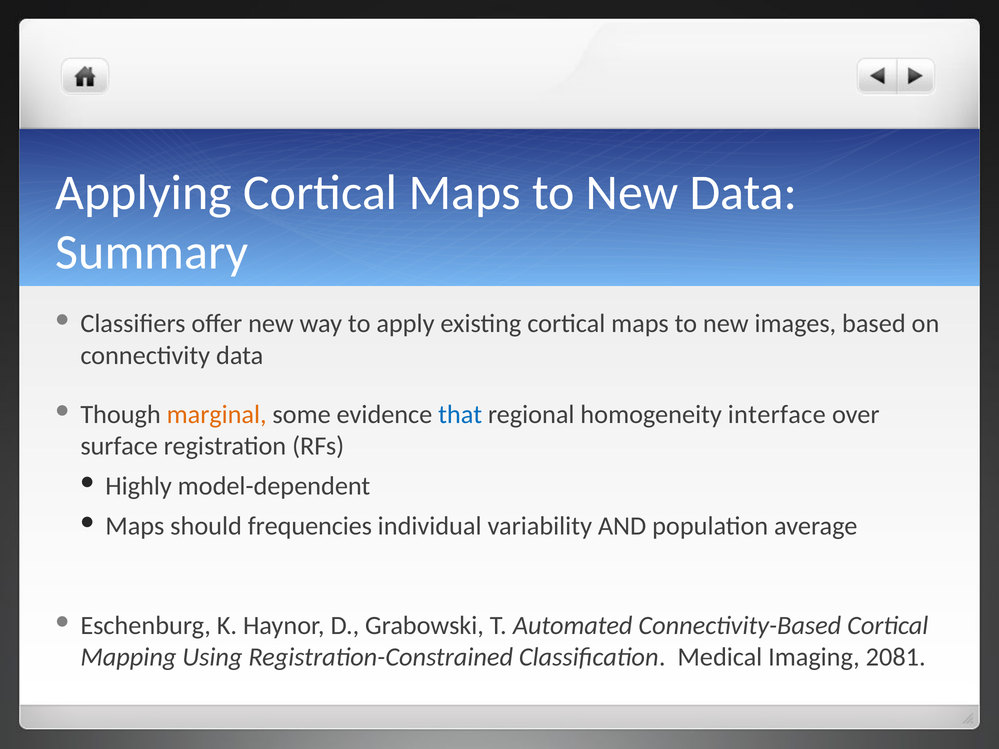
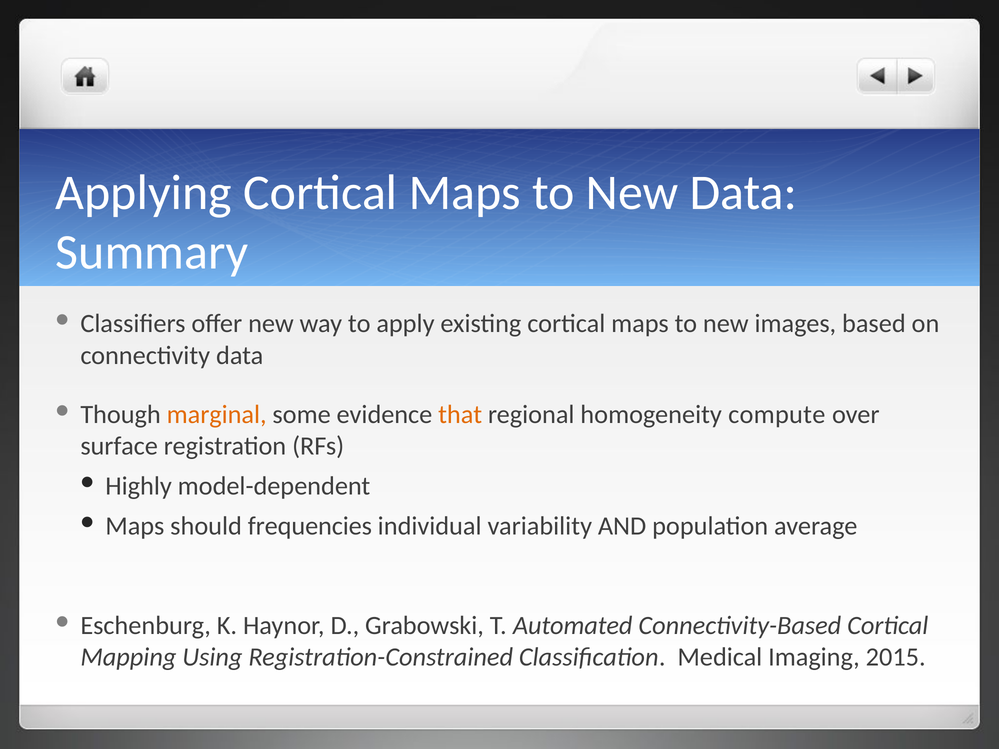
that colour: blue -> orange (460, 415)
interface: interface -> compute (777, 415)
2081: 2081 -> 2015 (896, 657)
